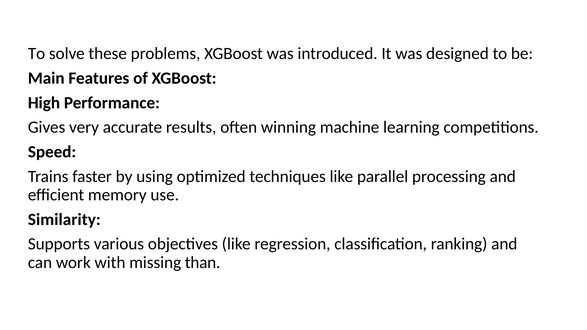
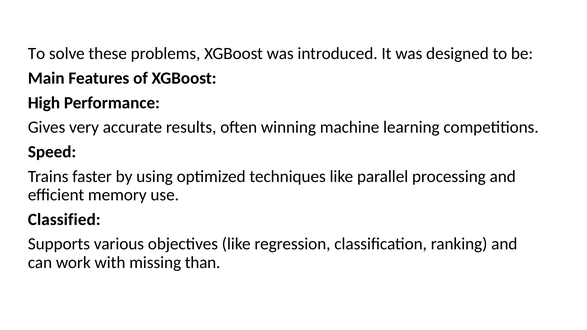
Similarity: Similarity -> Classified (64, 220)
